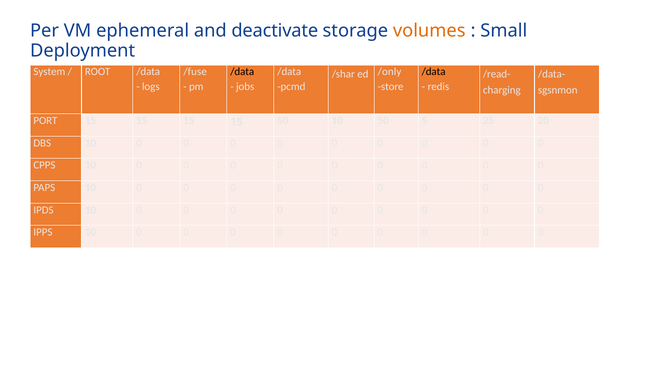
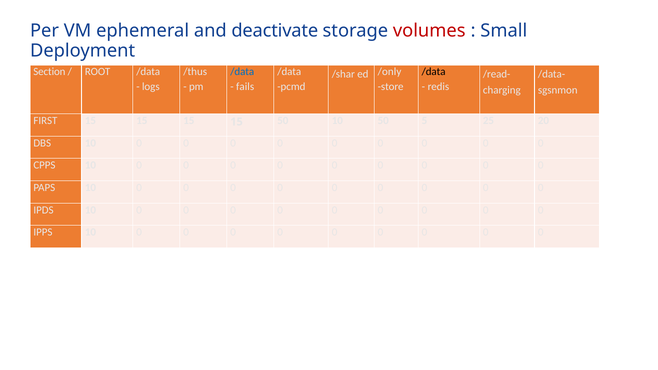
volumes colour: orange -> red (429, 31)
System: System -> Section (49, 72)
/fuse: /fuse -> /thus (195, 72)
/data colour: black -> blue (242, 72)
jobs: jobs -> fails (245, 87)
PORT: PORT -> FIRST (45, 121)
